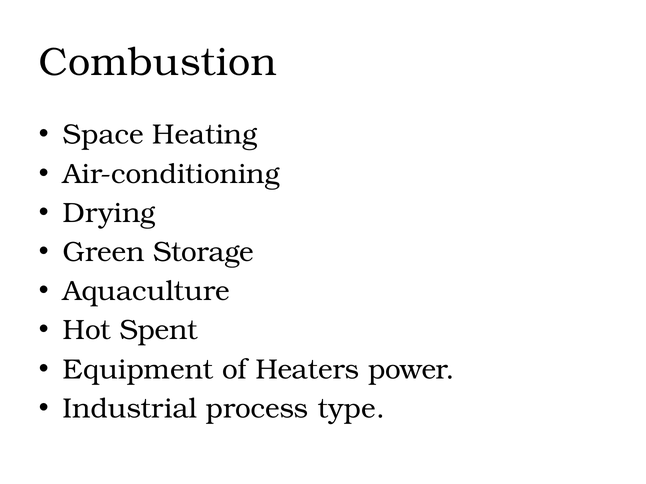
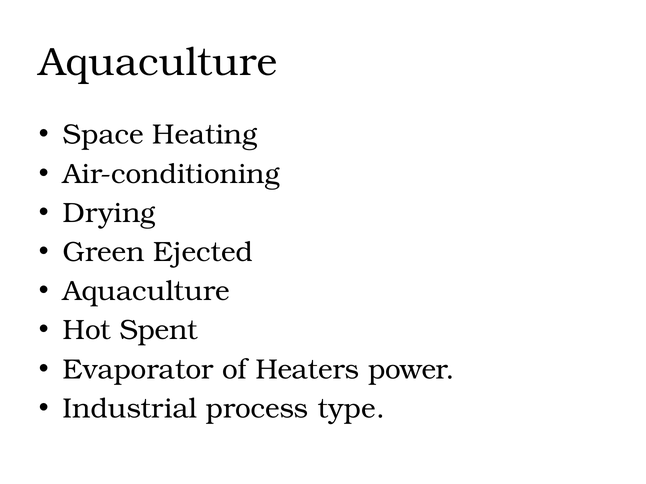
Combustion: Combustion -> Aquaculture (158, 63)
Storage: Storage -> Ejected (203, 252)
Equipment: Equipment -> Evaporator (138, 370)
